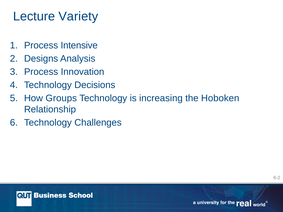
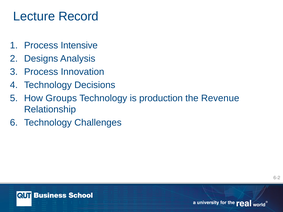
Variety: Variety -> Record (78, 16)
increasing: increasing -> production (161, 98)
Hoboken: Hoboken -> Revenue (220, 98)
